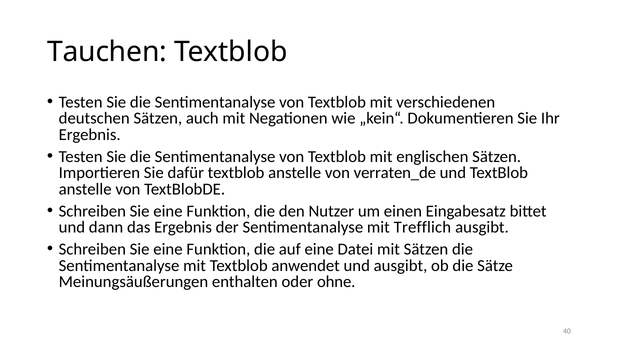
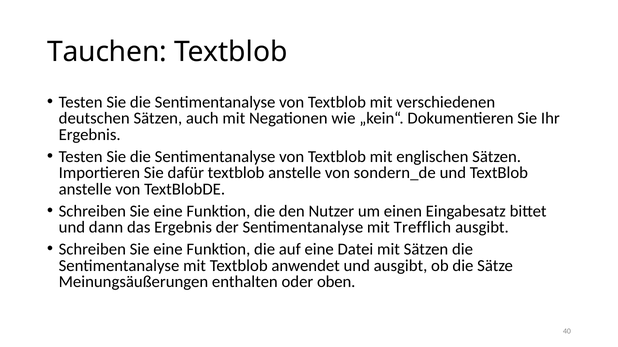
verraten_de: verraten_de -> sondern_de (395, 173)
ohne: ohne -> oben (336, 282)
